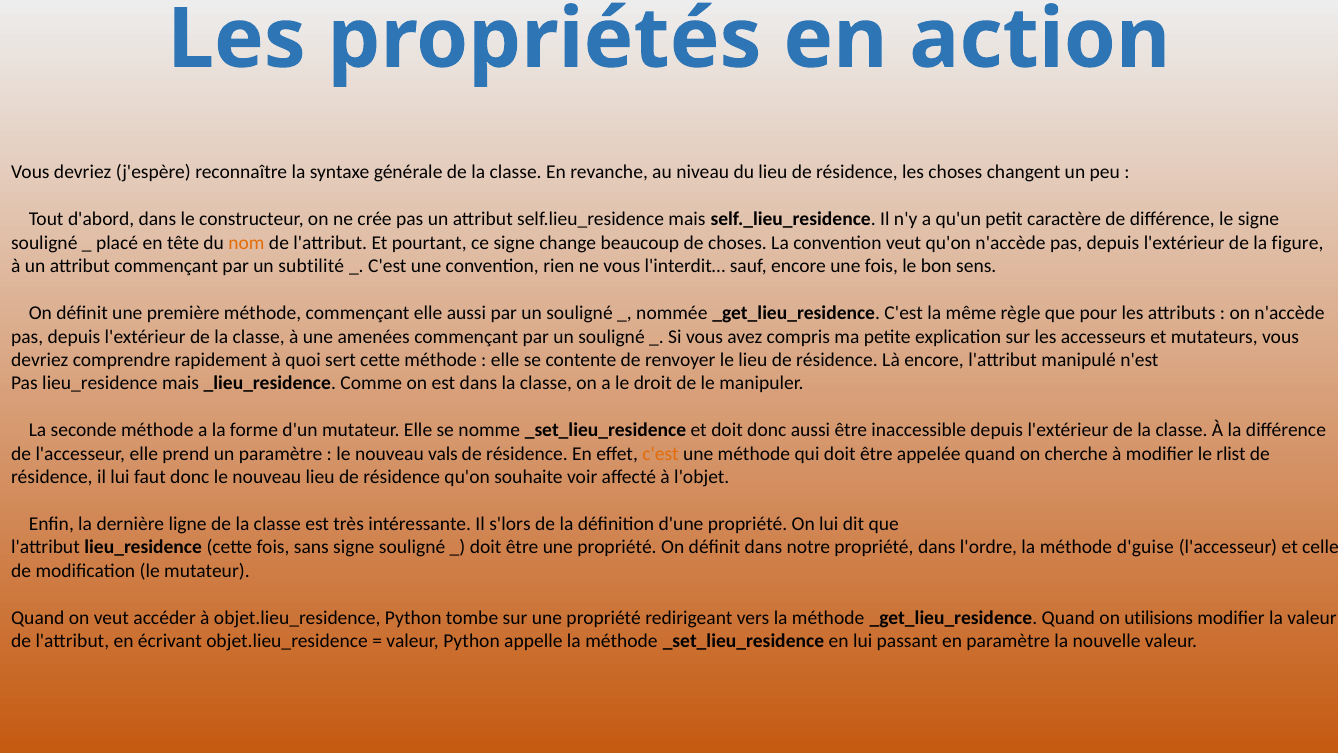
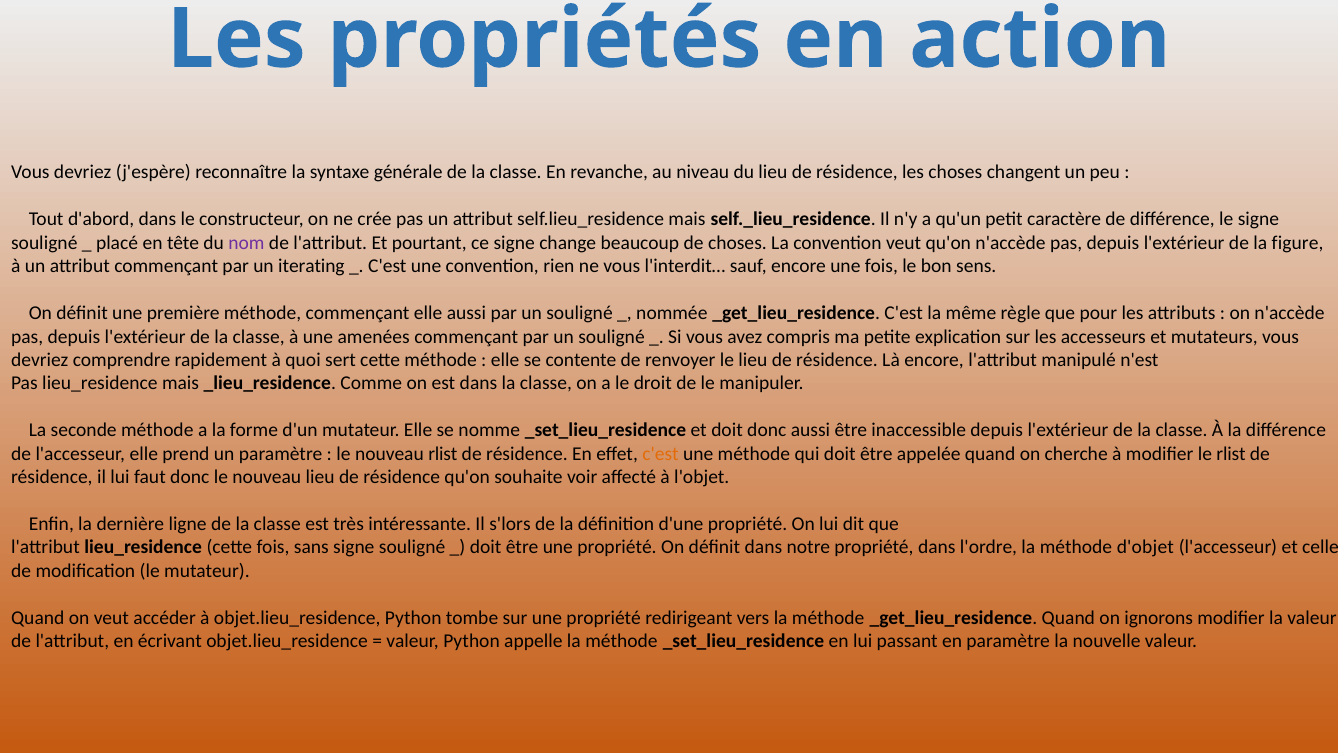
nom colour: orange -> purple (246, 243)
subtilité: subtilité -> iterating (311, 266)
nouveau vals: vals -> rlist (443, 454)
d'guise: d'guise -> d'objet (1145, 547)
utilisions: utilisions -> ignorons (1159, 618)
